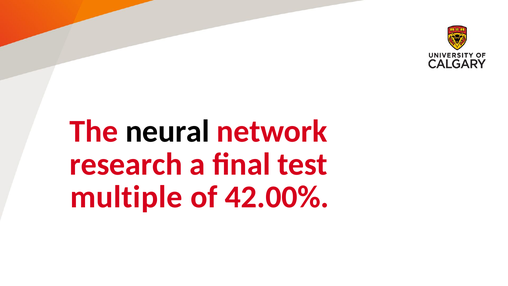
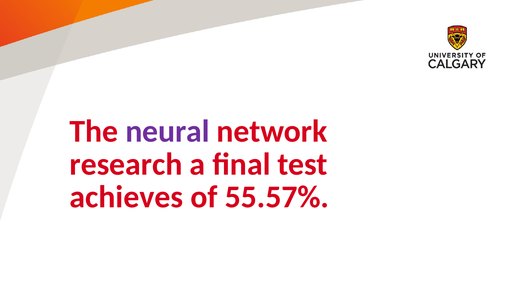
neural colour: black -> purple (167, 131)
multiple: multiple -> achieves (126, 197)
42.00%: 42.00% -> 55.57% (277, 197)
